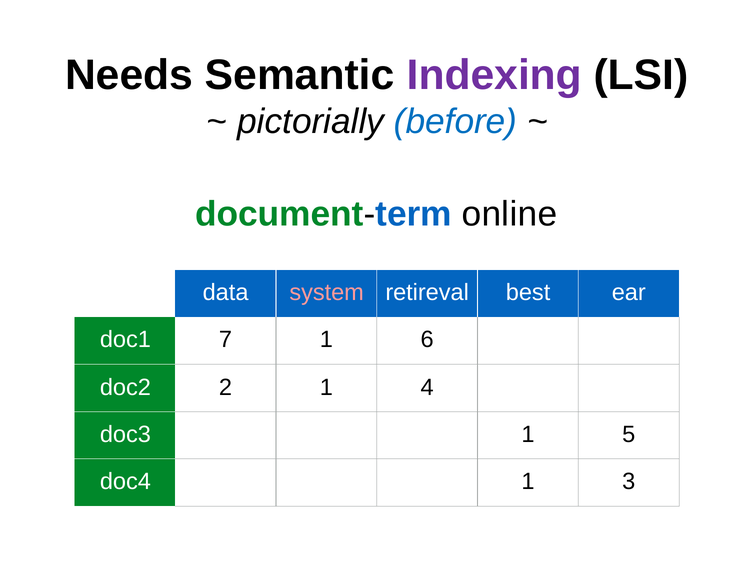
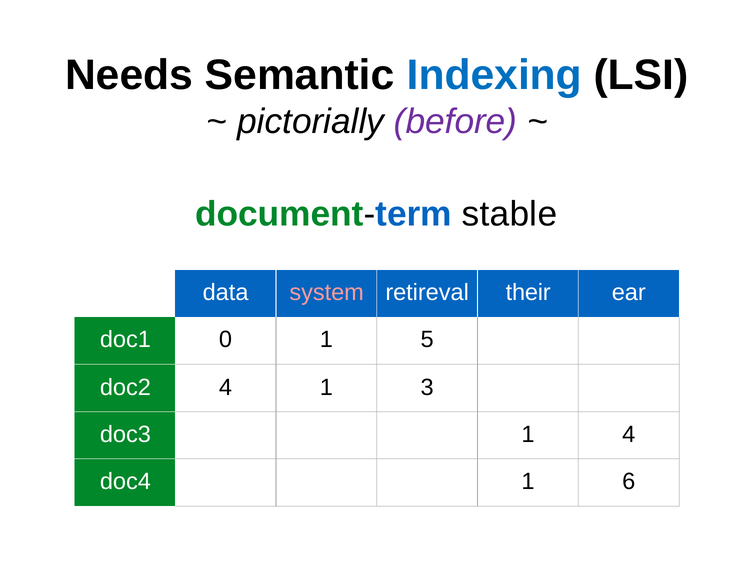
Indexing colour: purple -> blue (494, 75)
before colour: blue -> purple (456, 122)
online: online -> stable (509, 214)
best: best -> their (528, 293)
7: 7 -> 0 (225, 340)
6: 6 -> 5 (427, 340)
doc2 2: 2 -> 4 (225, 388)
4: 4 -> 3 (427, 388)
1 5: 5 -> 4 (629, 435)
3: 3 -> 6 (629, 482)
